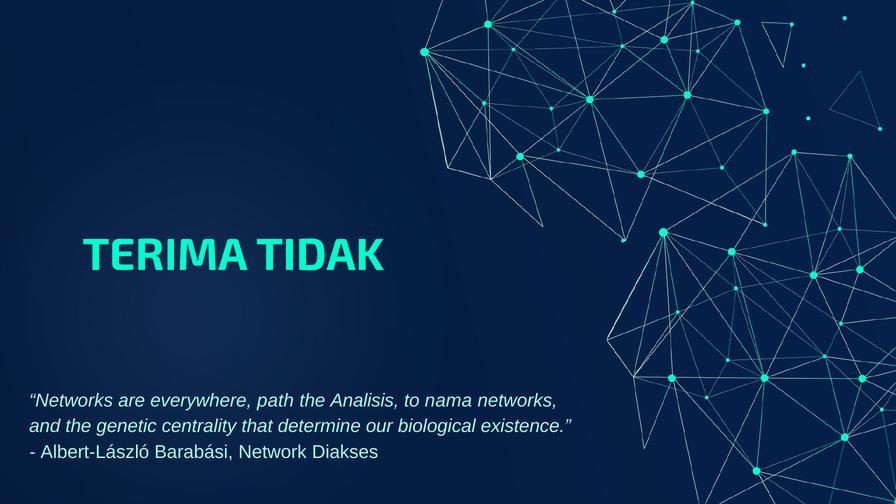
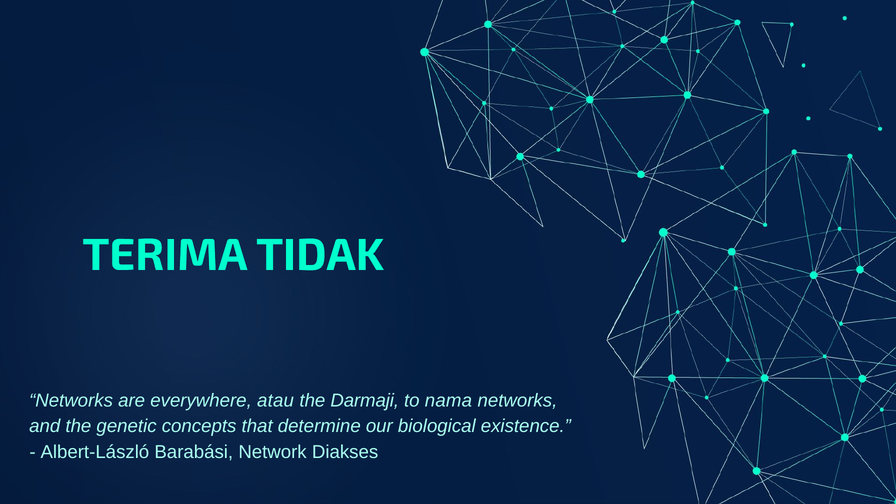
path: path -> atau (276, 401)
Analisis: Analisis -> Darmaji (365, 401)
centrality: centrality -> concepts (199, 426)
